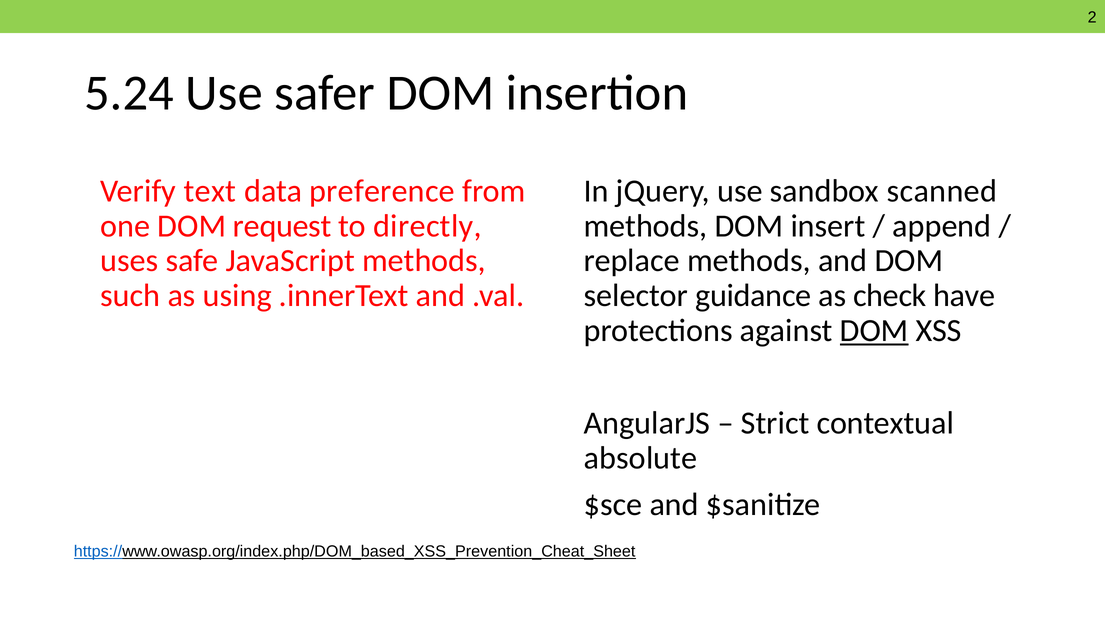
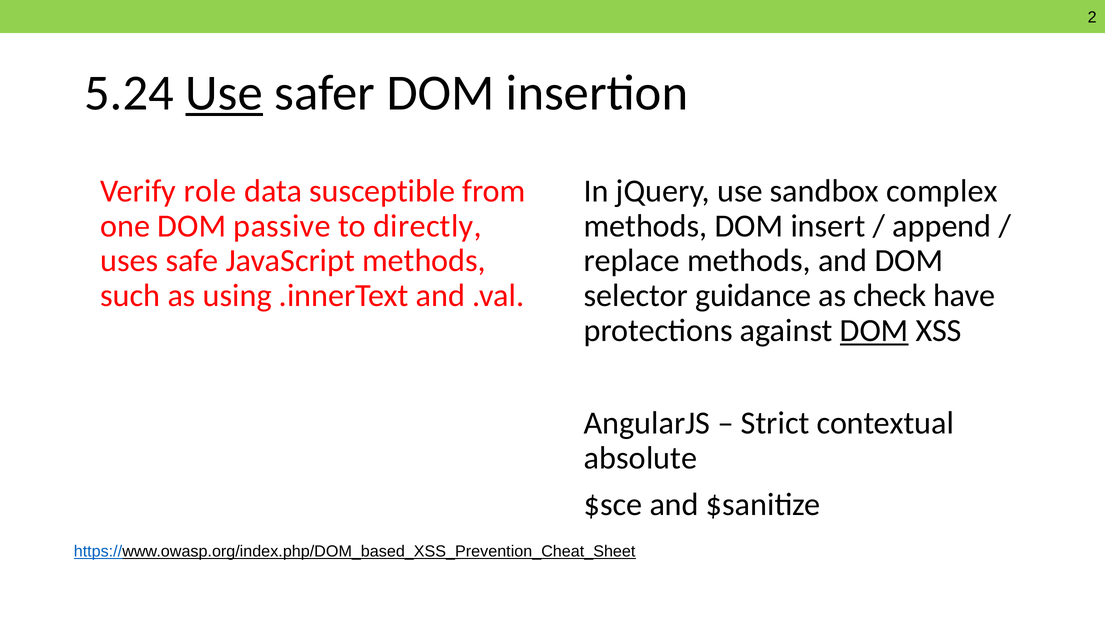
Use underline: none -> present (224, 93)
text: text -> role (210, 191)
preference: preference -> susceptible (382, 191)
scanned: scanned -> complex (942, 191)
request: request -> passive (282, 226)
